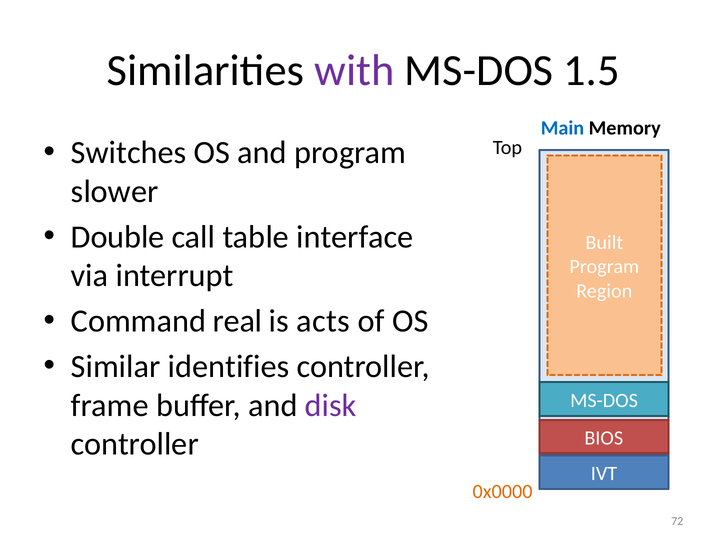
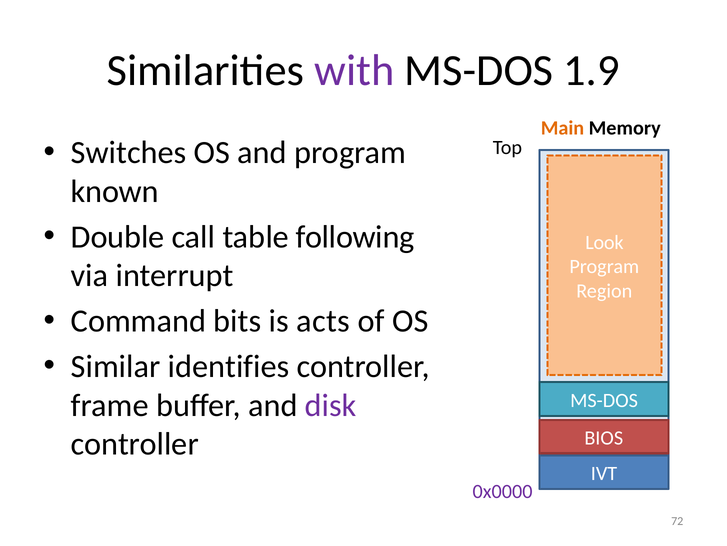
1.5: 1.5 -> 1.9 (591, 70)
Main colour: blue -> orange (562, 128)
slower: slower -> known (115, 191)
interface: interface -> following (355, 237)
Built: Built -> Look (604, 242)
real: real -> bits (237, 321)
0x0000 colour: orange -> purple (503, 491)
